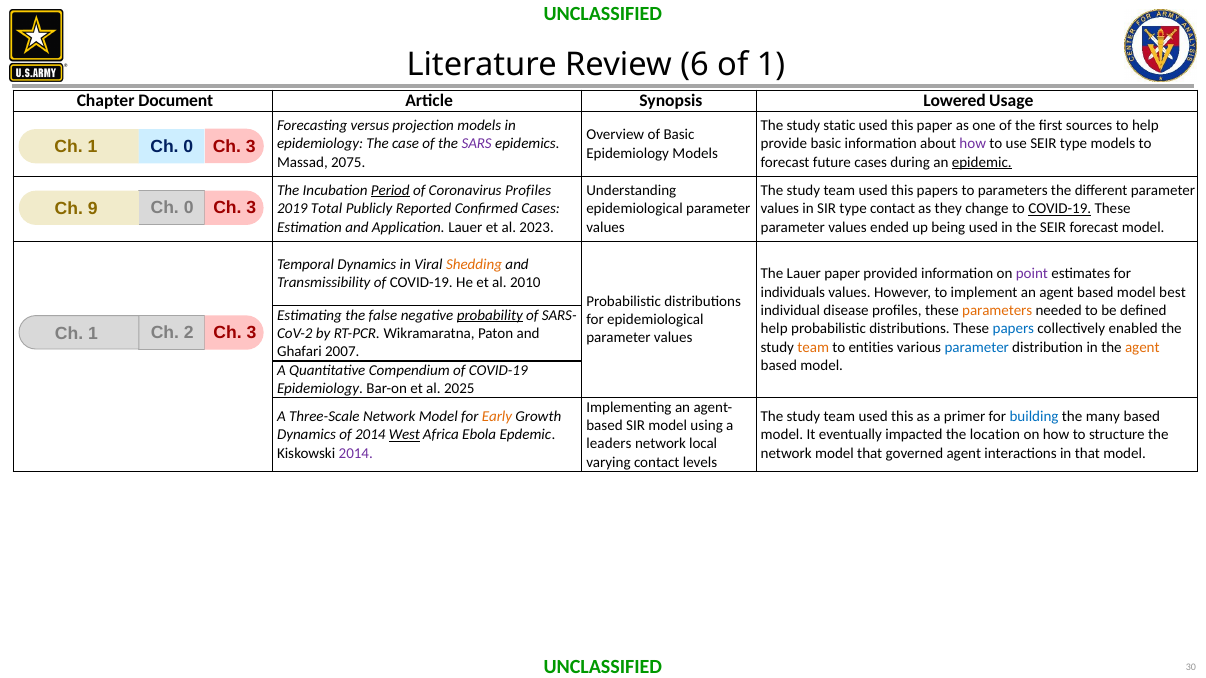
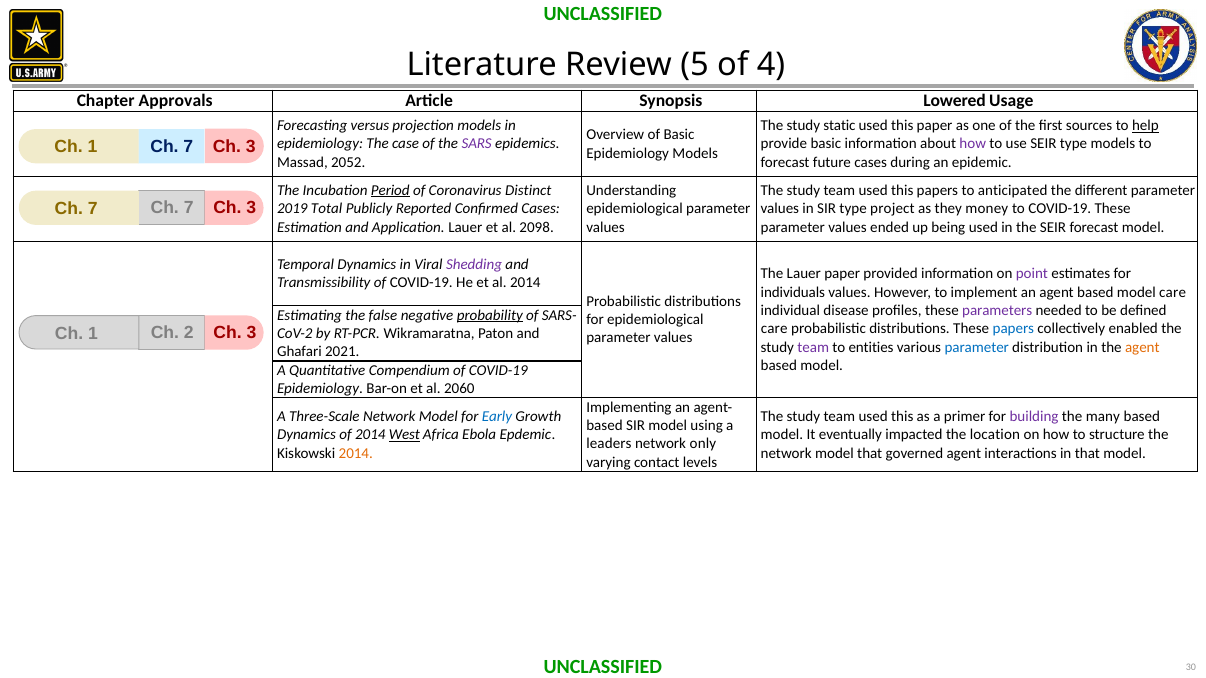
6: 6 -> 5 (695, 65)
of 1: 1 -> 4 (771, 65)
Document: Document -> Approvals (176, 101)
help underline: none -> present (1145, 126)
1 Ch 0: 0 -> 7 (188, 146)
2075: 2075 -> 2052 (348, 162)
epidemic underline: present -> none (982, 162)
Coronavirus Profiles: Profiles -> Distinct (528, 191)
to parameters: parameters -> anticipated (1013, 191)
9: 9 -> 7 (93, 209)
0: 0 -> 7 (189, 208)
type contact: contact -> project (892, 209)
change: change -> money (987, 209)
COVID-19 underline: present -> none (1060, 209)
2023: 2023 -> 2098 (537, 227)
Shedding colour: orange -> purple (474, 265)
al 2010: 2010 -> 2014 (525, 283)
model best: best -> care (1173, 292)
parameters colour: orange -> purple (997, 311)
help: help -> care (774, 329)
team colour: orange -> purple (813, 347)
2007: 2007 -> 2021 (342, 352)
2025: 2025 -> 2060 (459, 389)
Early colour: orange -> blue (497, 417)
building colour: blue -> purple (1034, 417)
local: local -> only (703, 444)
2014 colour: purple -> orange (356, 453)
